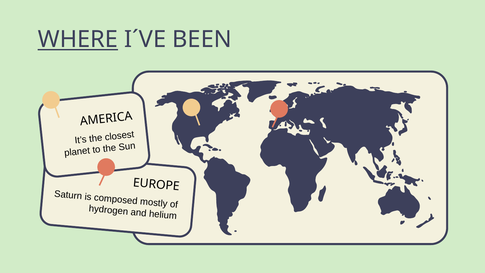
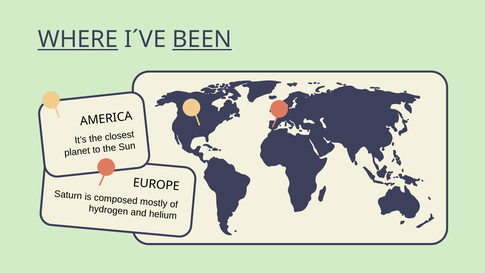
BEEN underline: none -> present (202, 39)
